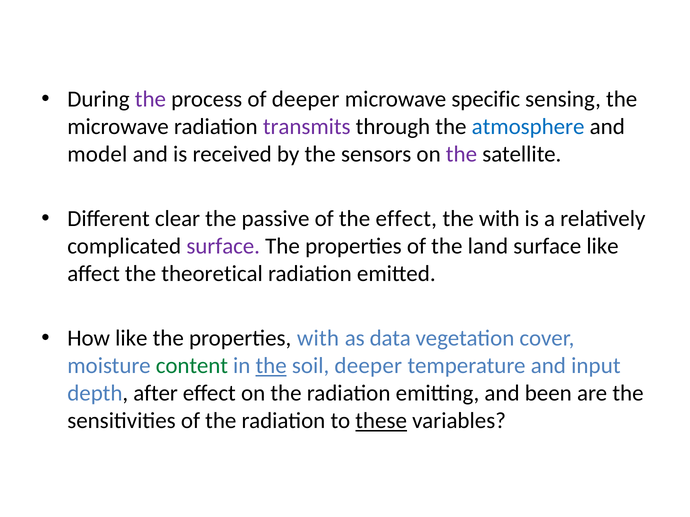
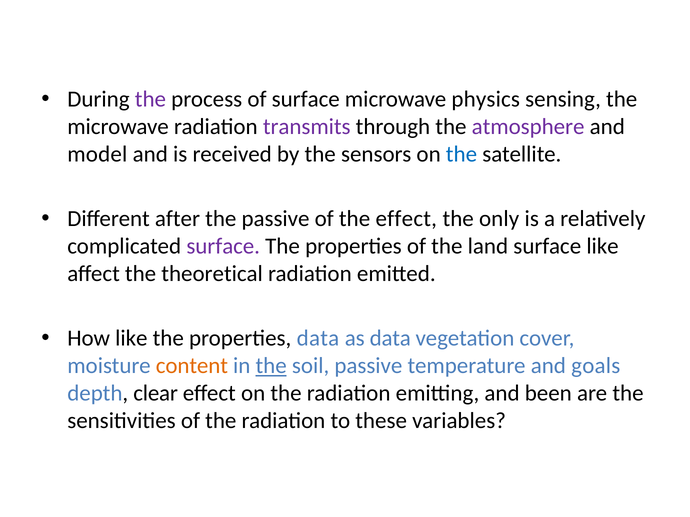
of deeper: deeper -> surface (306, 99)
specific: specific -> physics (486, 99)
atmosphere colour: blue -> purple (528, 127)
the colour: purple -> blue (461, 155)
clear: clear -> after (177, 219)
the with: with -> only (499, 219)
properties with: with -> data (318, 339)
content colour: green -> orange (192, 366)
soil deeper: deeper -> passive (368, 366)
input: input -> goals (596, 366)
after: after -> clear (156, 394)
these underline: present -> none (381, 421)
